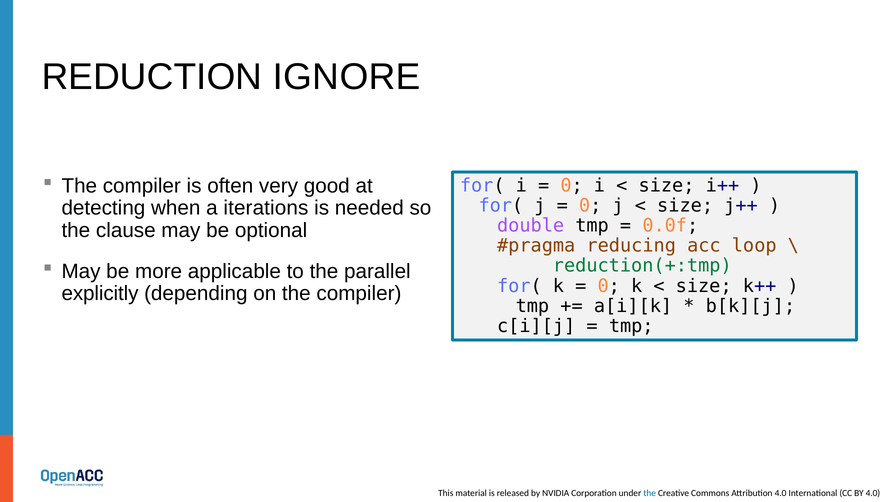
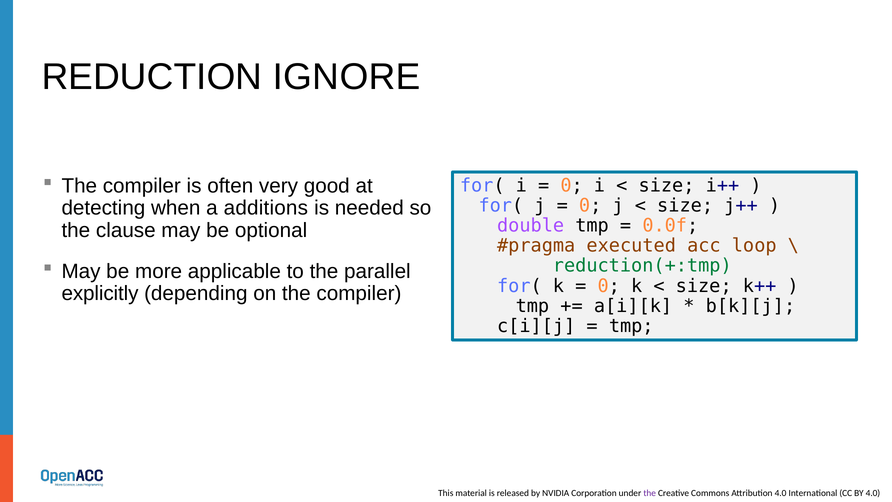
iterations: iterations -> additions (266, 208)
reducing: reducing -> executed (631, 246)
the colour: blue -> purple (650, 493)
